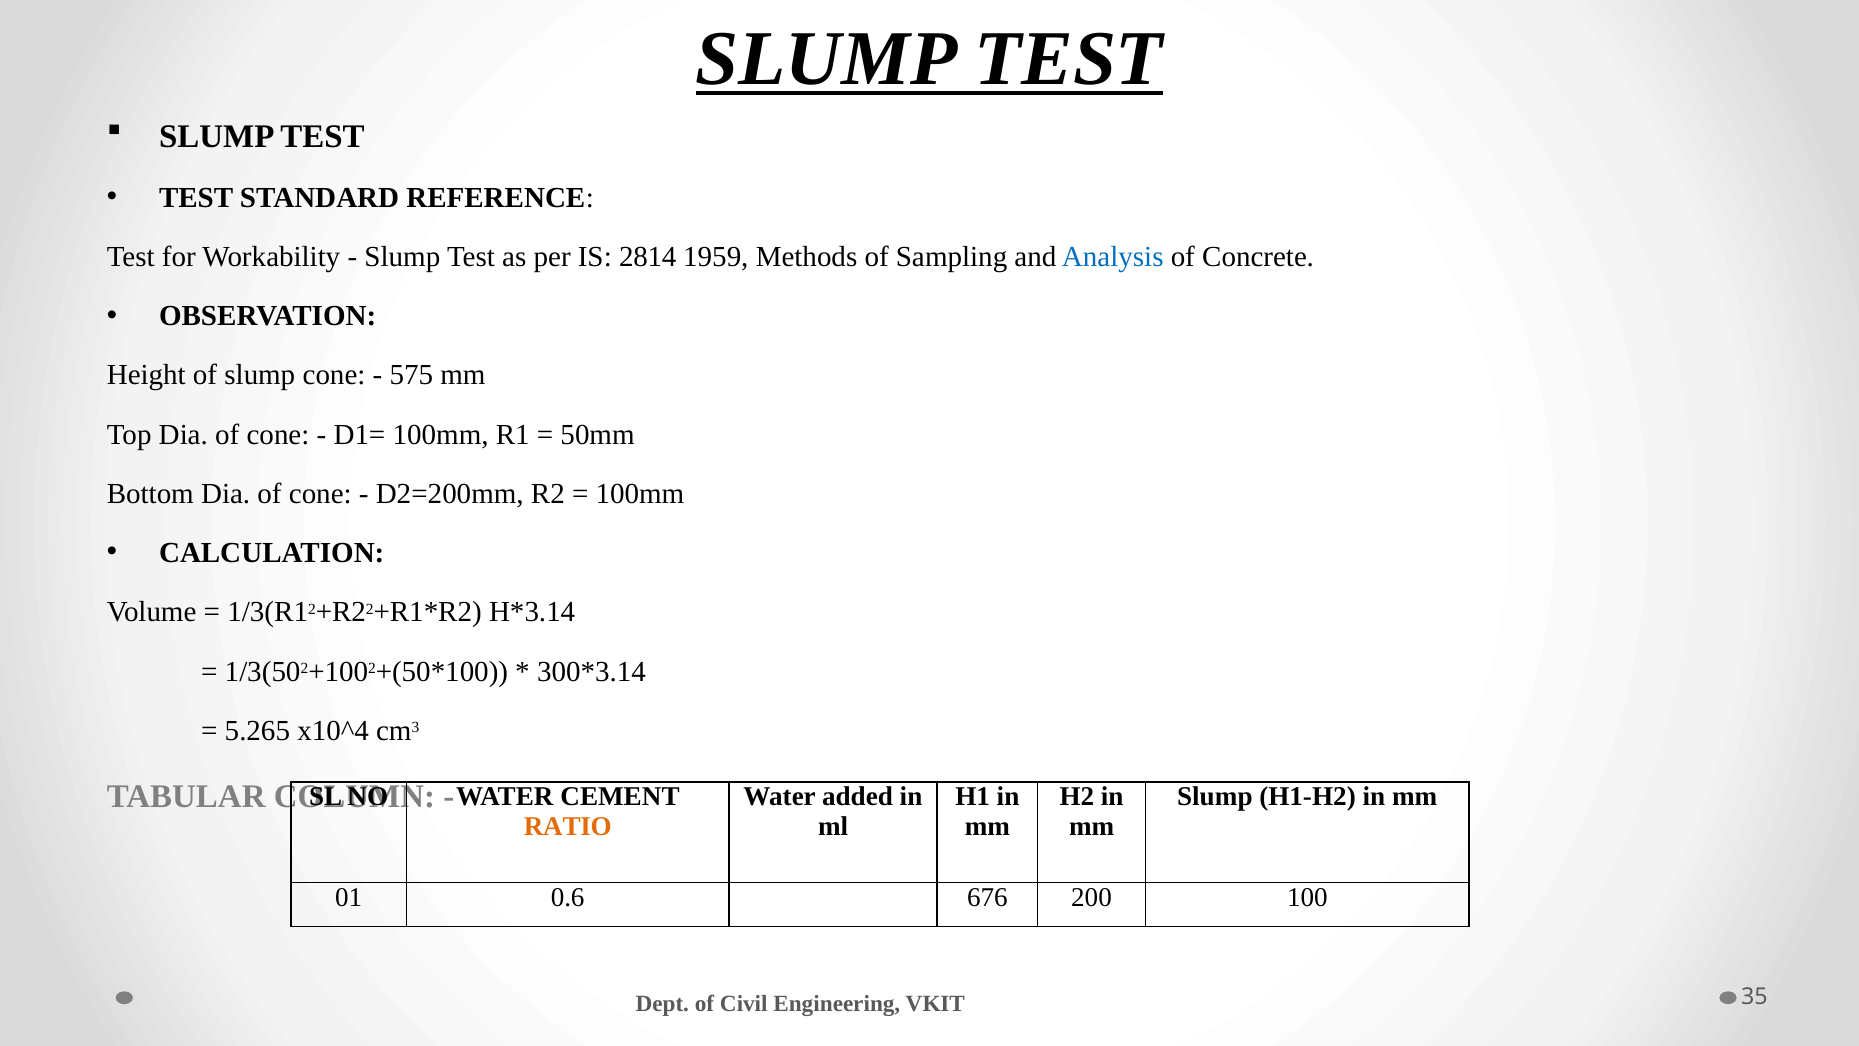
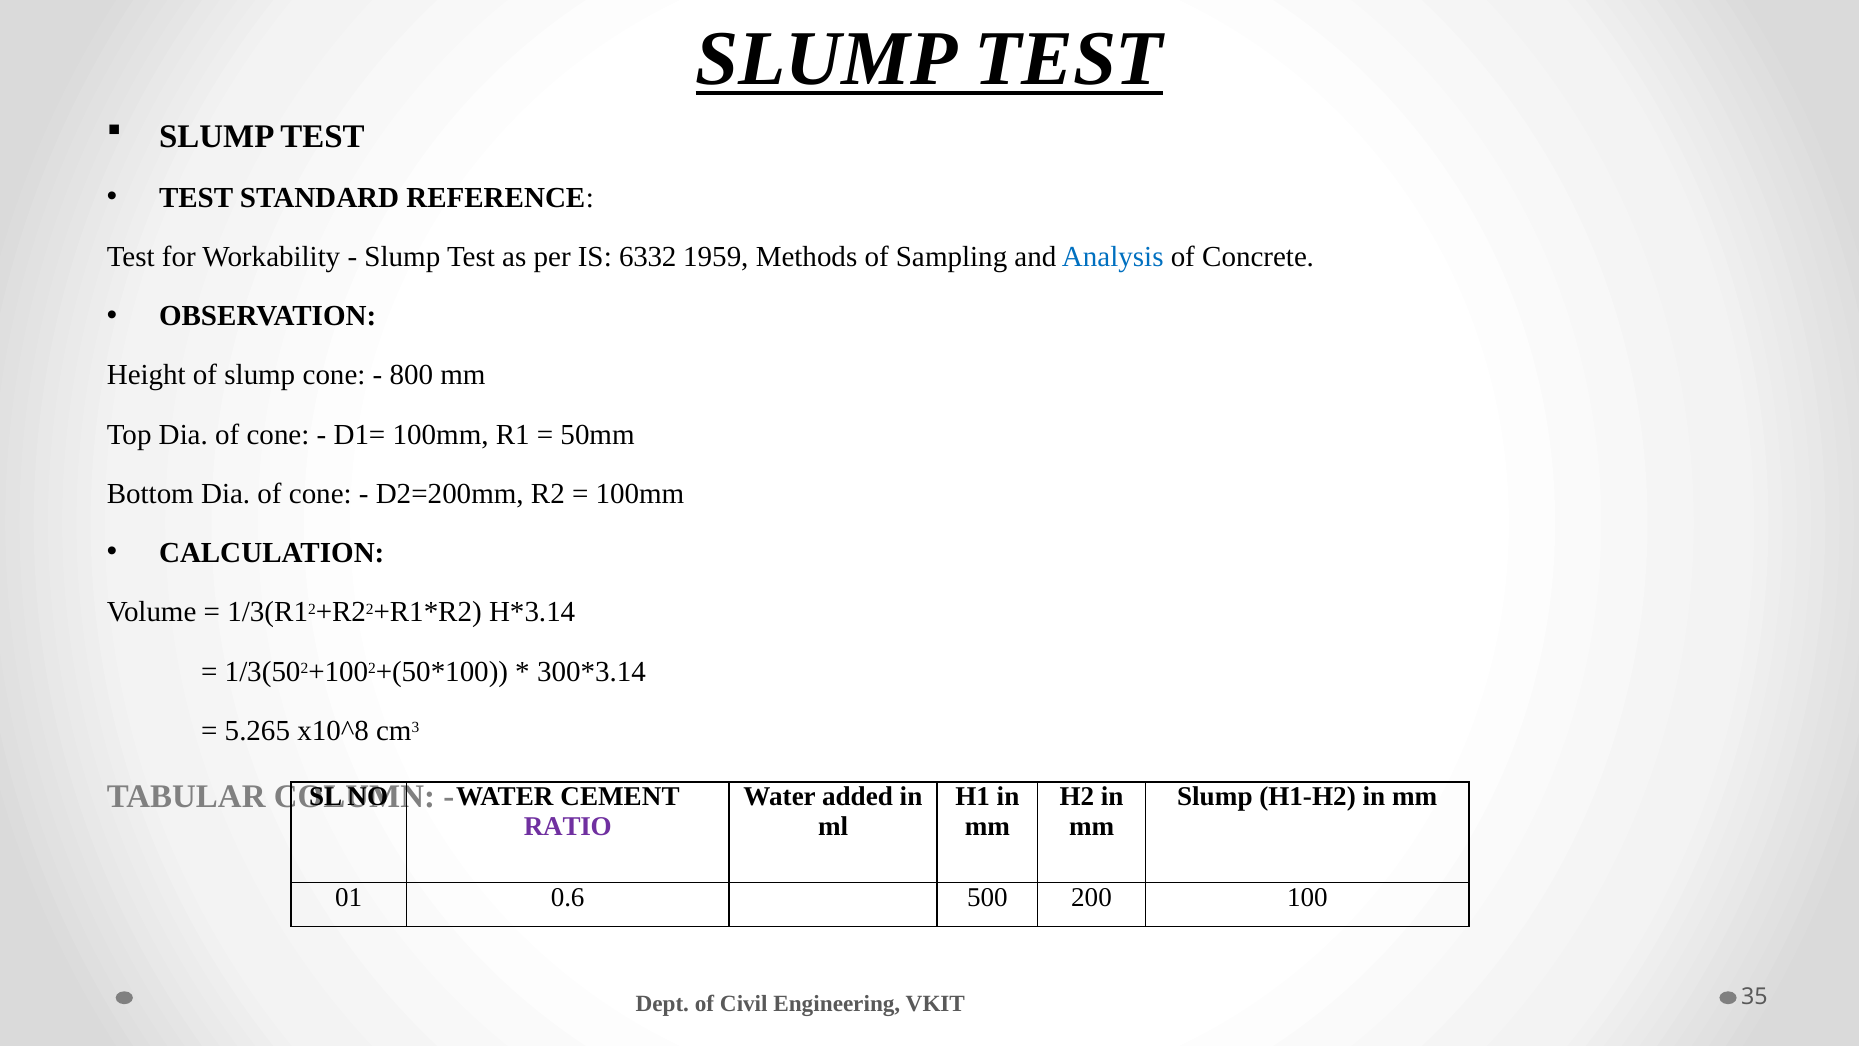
2814: 2814 -> 6332 (648, 257)
575: 575 -> 800 (411, 375)
x10^4: x10^4 -> x10^8 (333, 731)
RATIO colour: orange -> purple (568, 827)
676: 676 -> 500 (987, 897)
